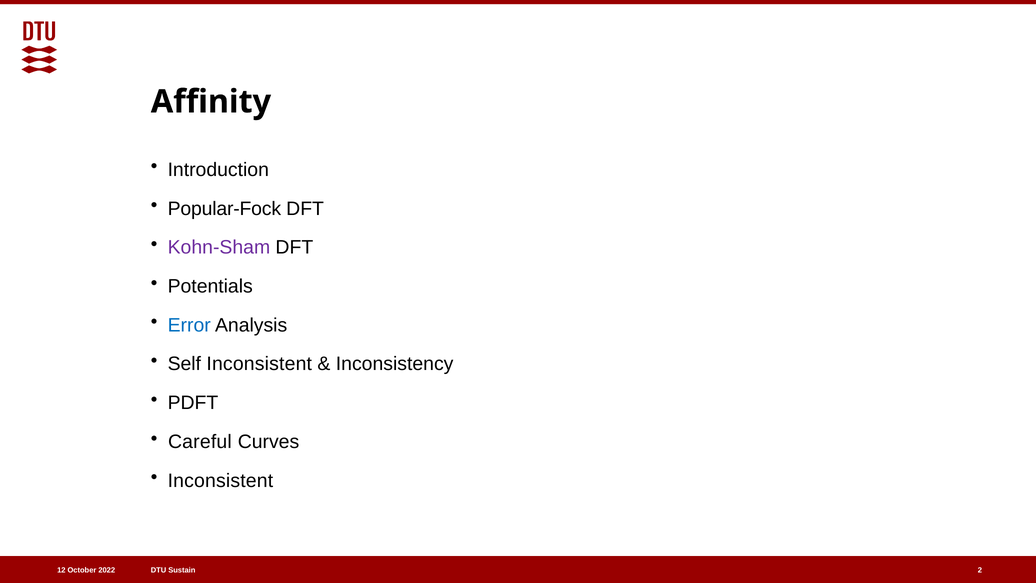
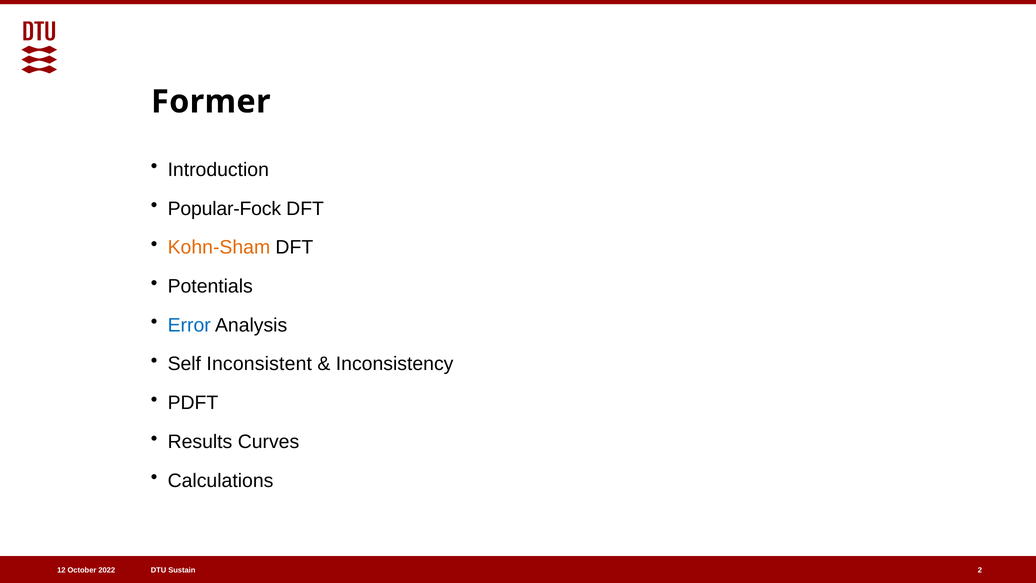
Affinity: Affinity -> Former (211, 102)
Kohn-Sham colour: purple -> orange (219, 247)
Careful: Careful -> Results (200, 442)
Inconsistent: Inconsistent -> Calculations (221, 481)
